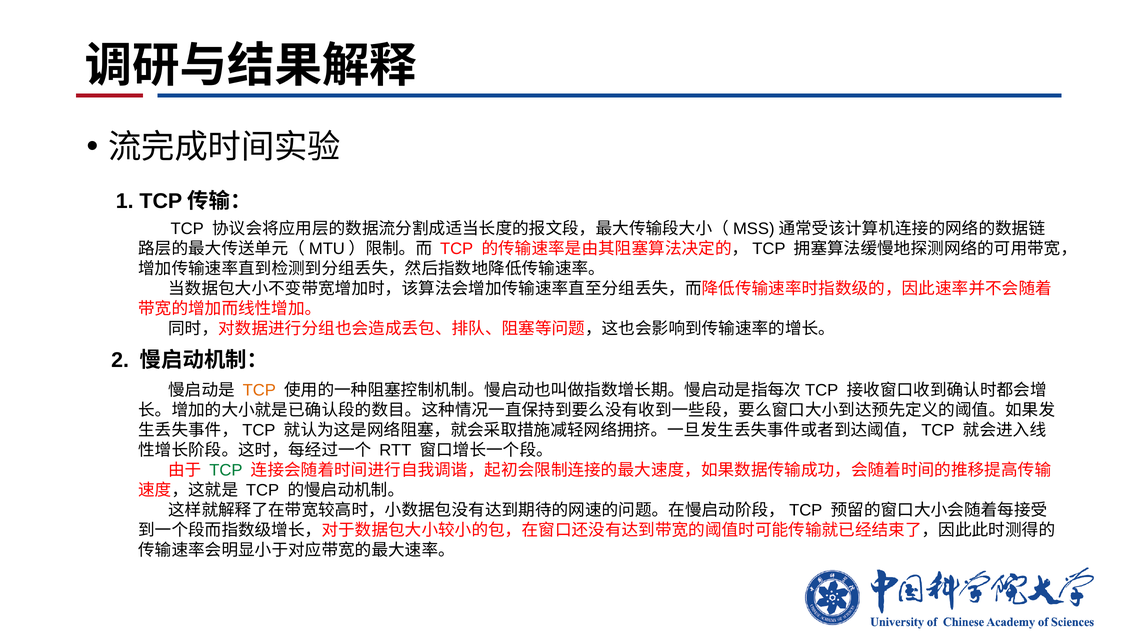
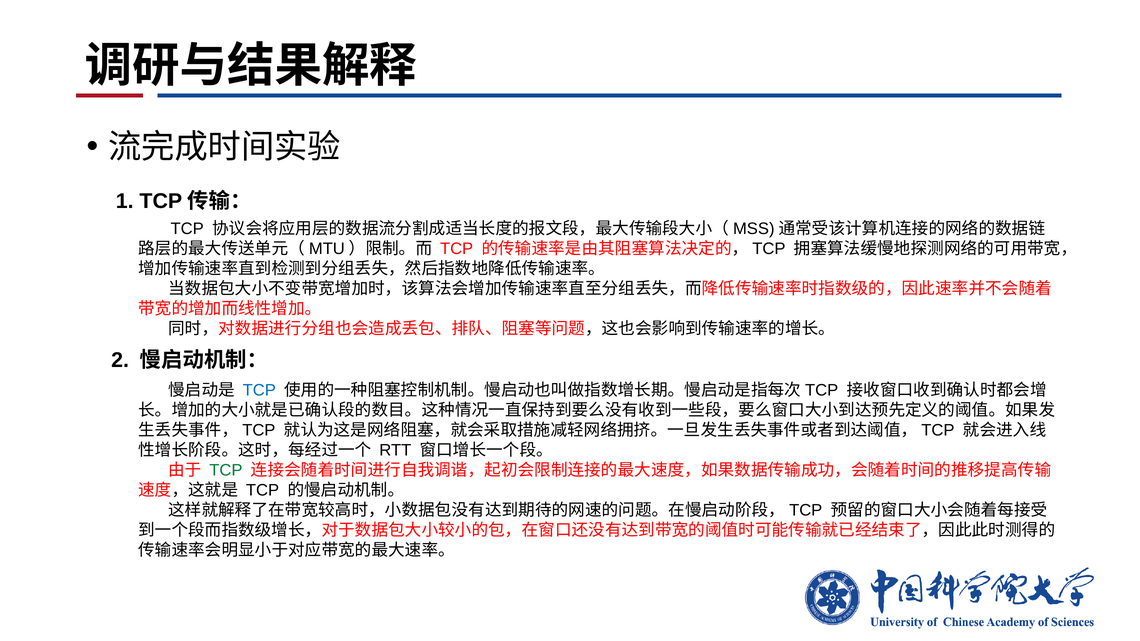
TCP colour: orange -> blue (259, 391)
